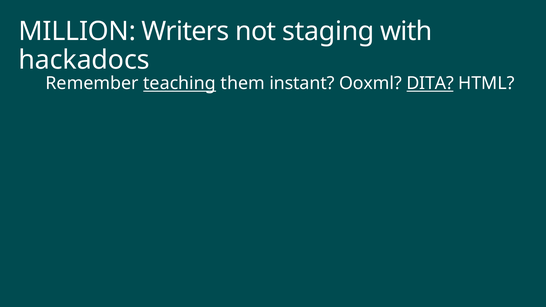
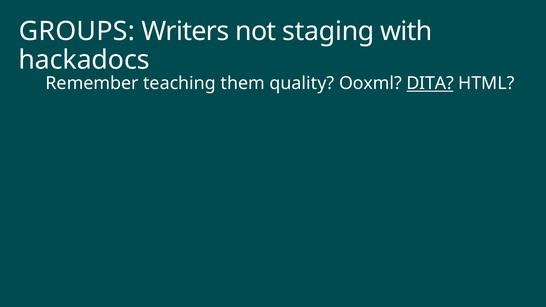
MILLION: MILLION -> GROUPS (77, 31)
teaching underline: present -> none (180, 83)
instant: instant -> quality (302, 83)
